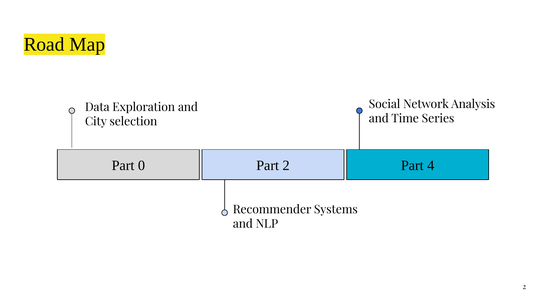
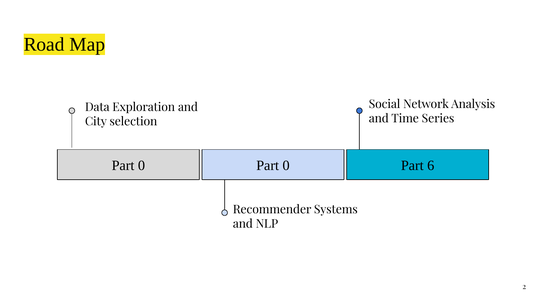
0 Part 2: 2 -> 0 (286, 166)
4: 4 -> 6 (431, 166)
